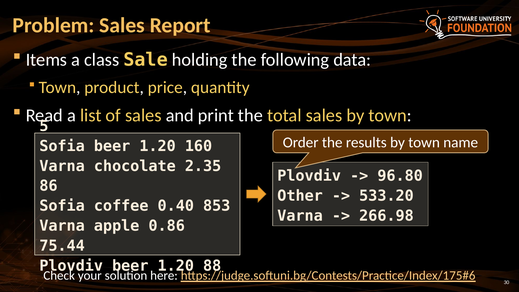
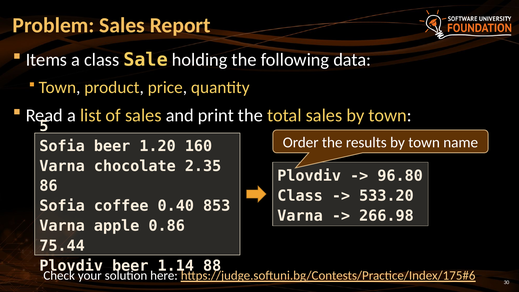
Other: Other -> Class (300, 196)
Plovdiv beer 1.20: 1.20 -> 1.14 (176, 266)
